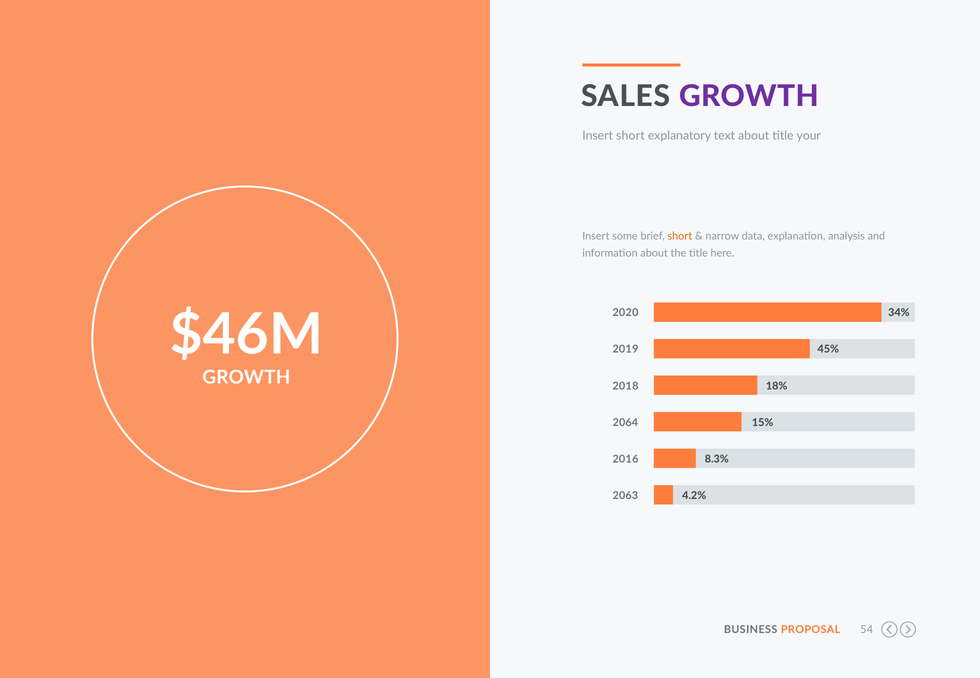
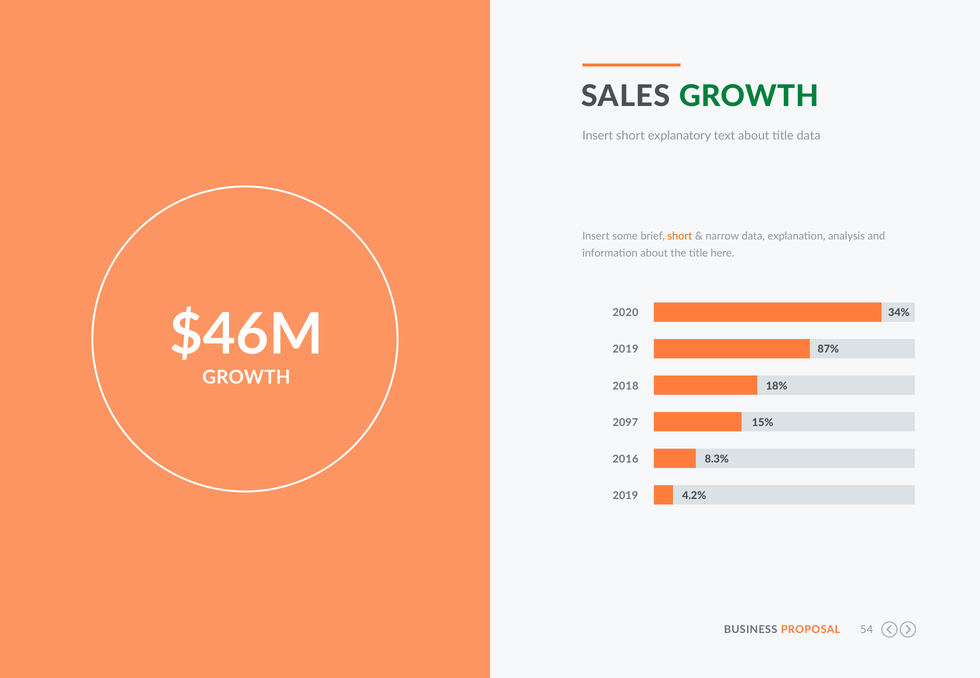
GROWTH colour: purple -> green (749, 96)
title your: your -> data (809, 136)
45%: 45% -> 87% (828, 350)
2064: 2064 -> 2097 (625, 423)
2063: 2063 -> 2019 (625, 496)
